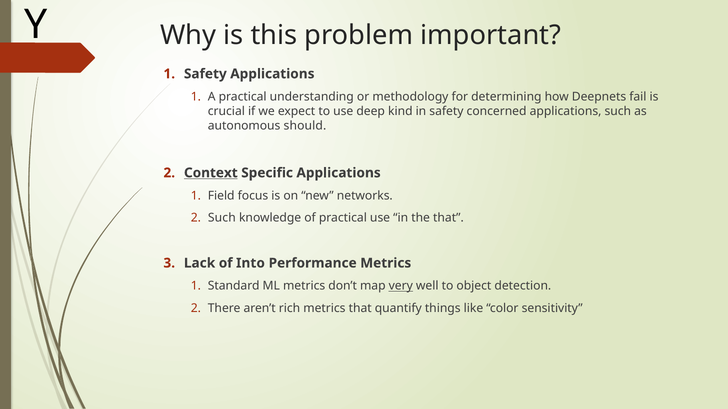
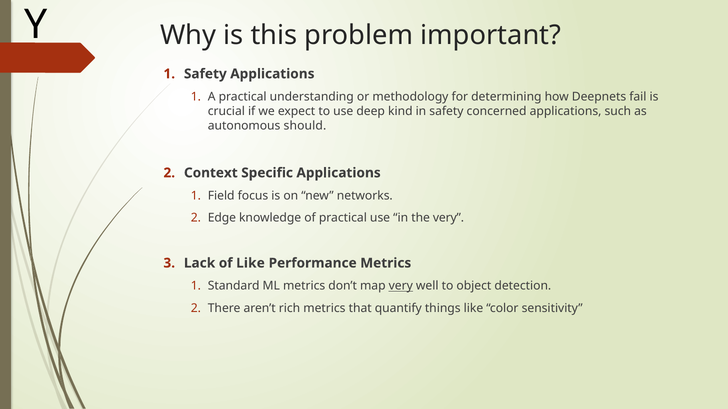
Context underline: present -> none (211, 173)
Such: Such -> Edge (222, 218)
the that: that -> very (448, 218)
of Into: Into -> Like (250, 263)
